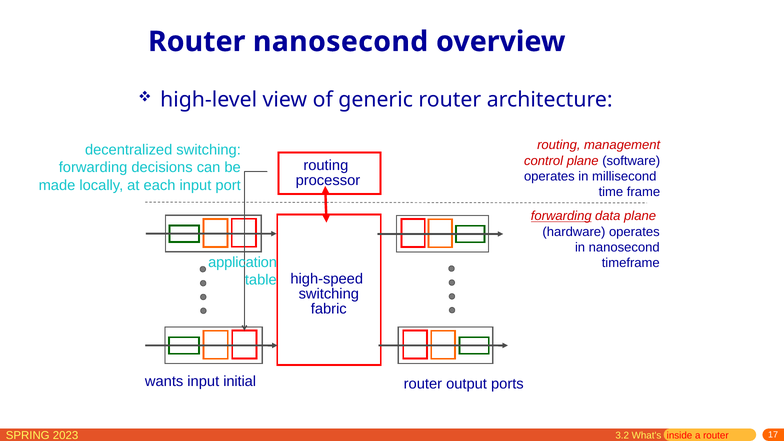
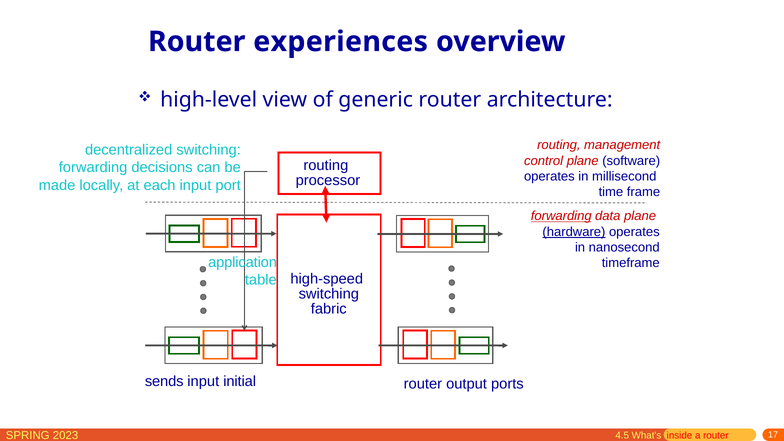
Router nanosecond: nanosecond -> experiences (341, 42)
hardware underline: none -> present (574, 232)
wants: wants -> sends (164, 381)
3.2: 3.2 -> 4.5 (622, 435)
